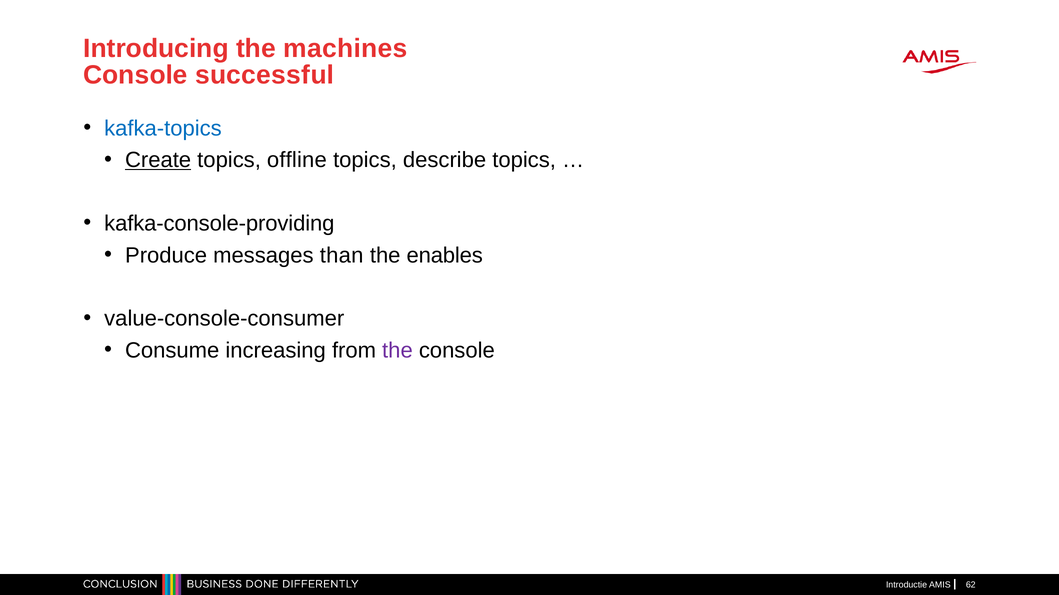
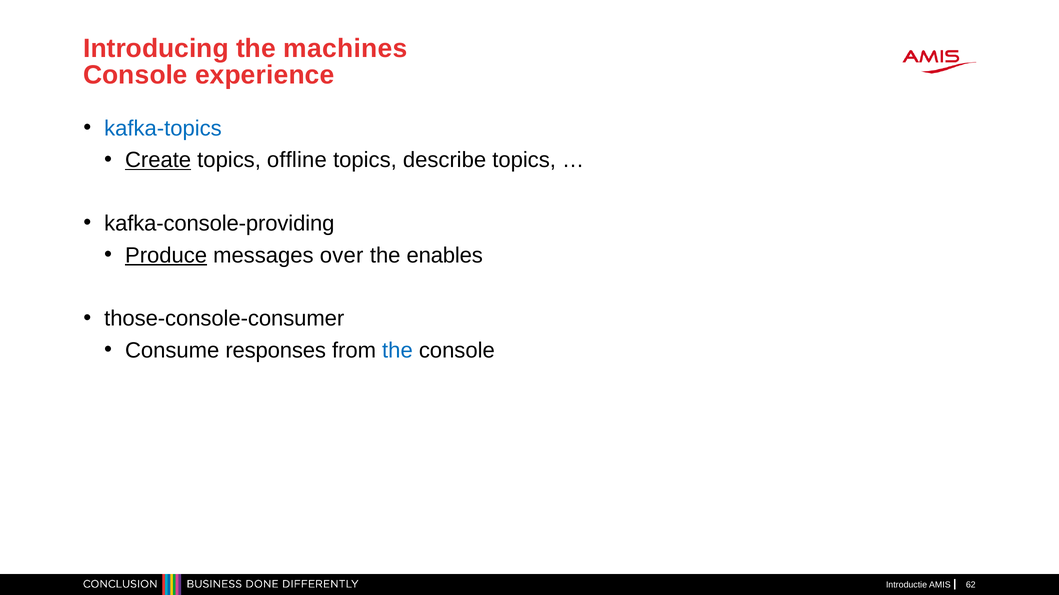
successful: successful -> experience (265, 75)
Produce underline: none -> present (166, 256)
than: than -> over (342, 256)
value-console-consumer: value-console-consumer -> those-console-consumer (224, 319)
increasing: increasing -> responses (276, 351)
the colour: purple -> blue (397, 351)
